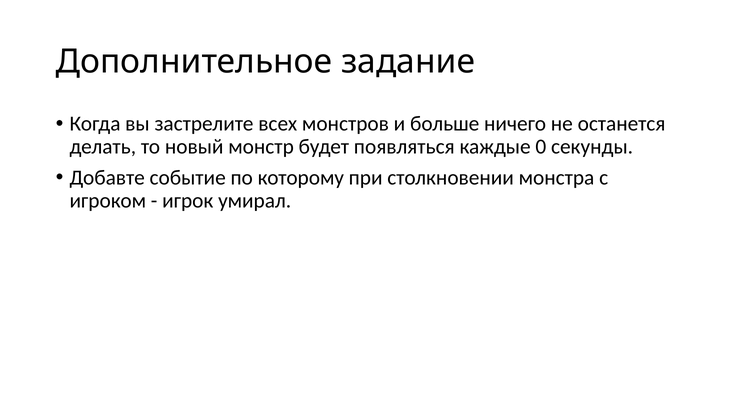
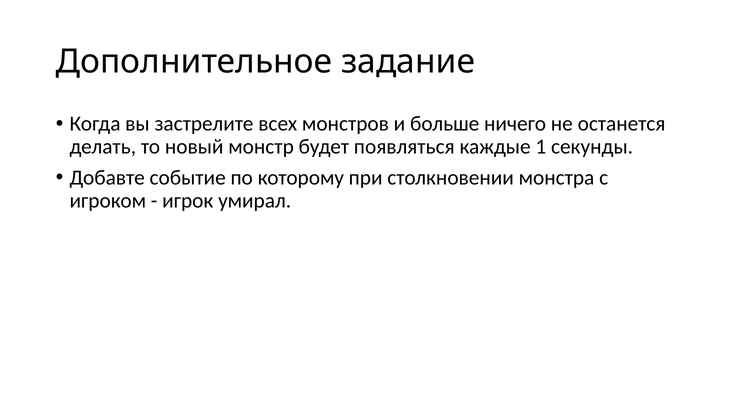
0: 0 -> 1 (541, 147)
